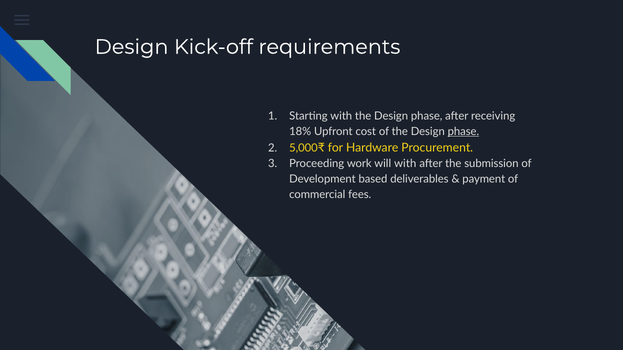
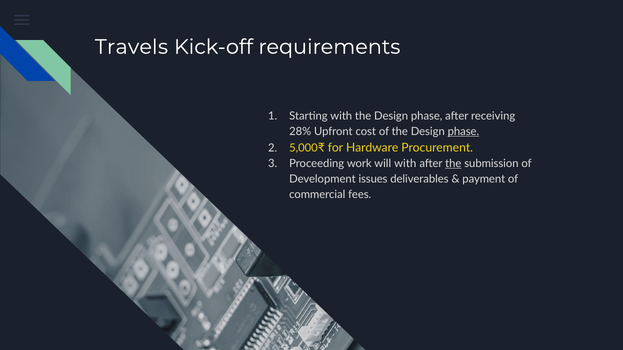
Design: Design -> Travels (131, 47)
18%: 18% -> 28% (300, 132)
the underline: none -> present (453, 164)
based: based -> issues (373, 179)
